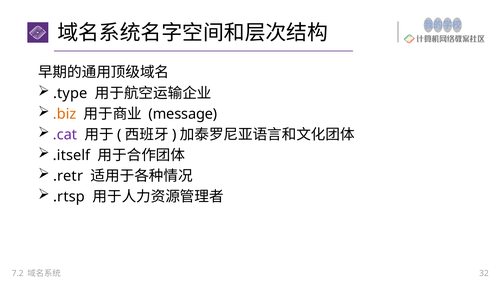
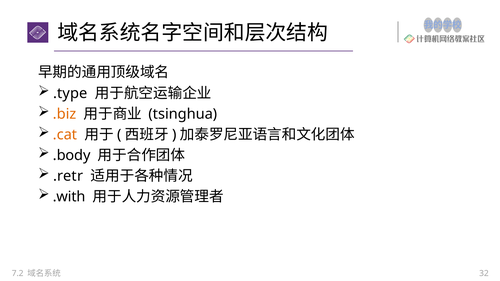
message: message -> tsinghua (183, 114)
.cat colour: purple -> orange (65, 135)
.itself: .itself -> .body (72, 155)
.rtsp: .rtsp -> .with (69, 197)
